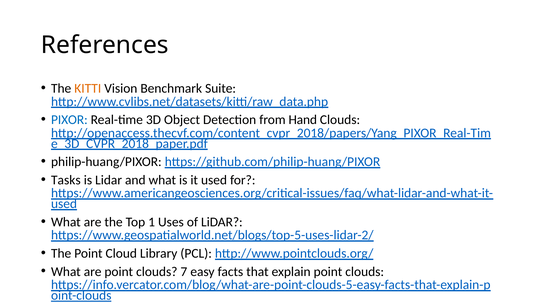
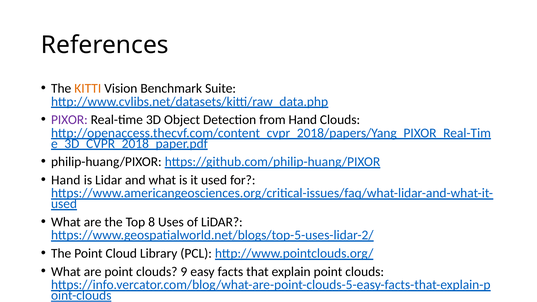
PIXOR colour: blue -> purple (69, 120)
Tasks: Tasks -> Hand (66, 180)
1: 1 -> 8 (152, 222)
7: 7 -> 9 (184, 272)
